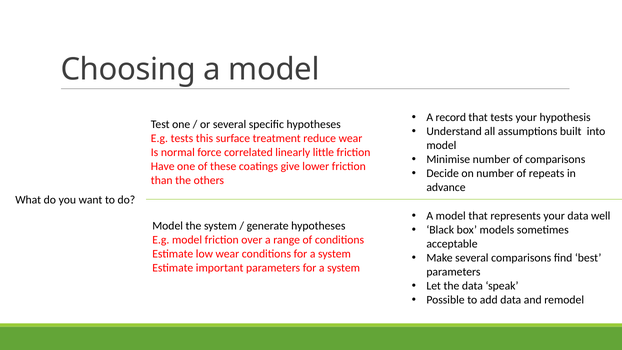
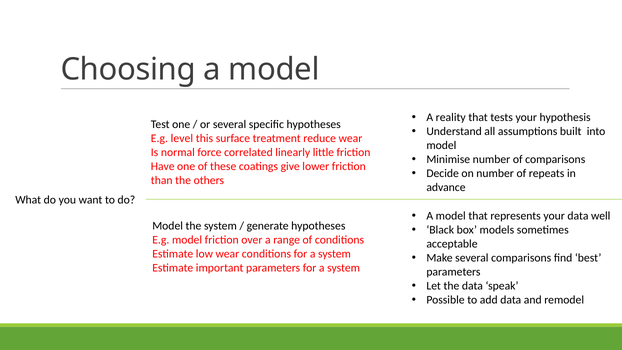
record: record -> reality (451, 117)
E.g tests: tests -> level (182, 139)
